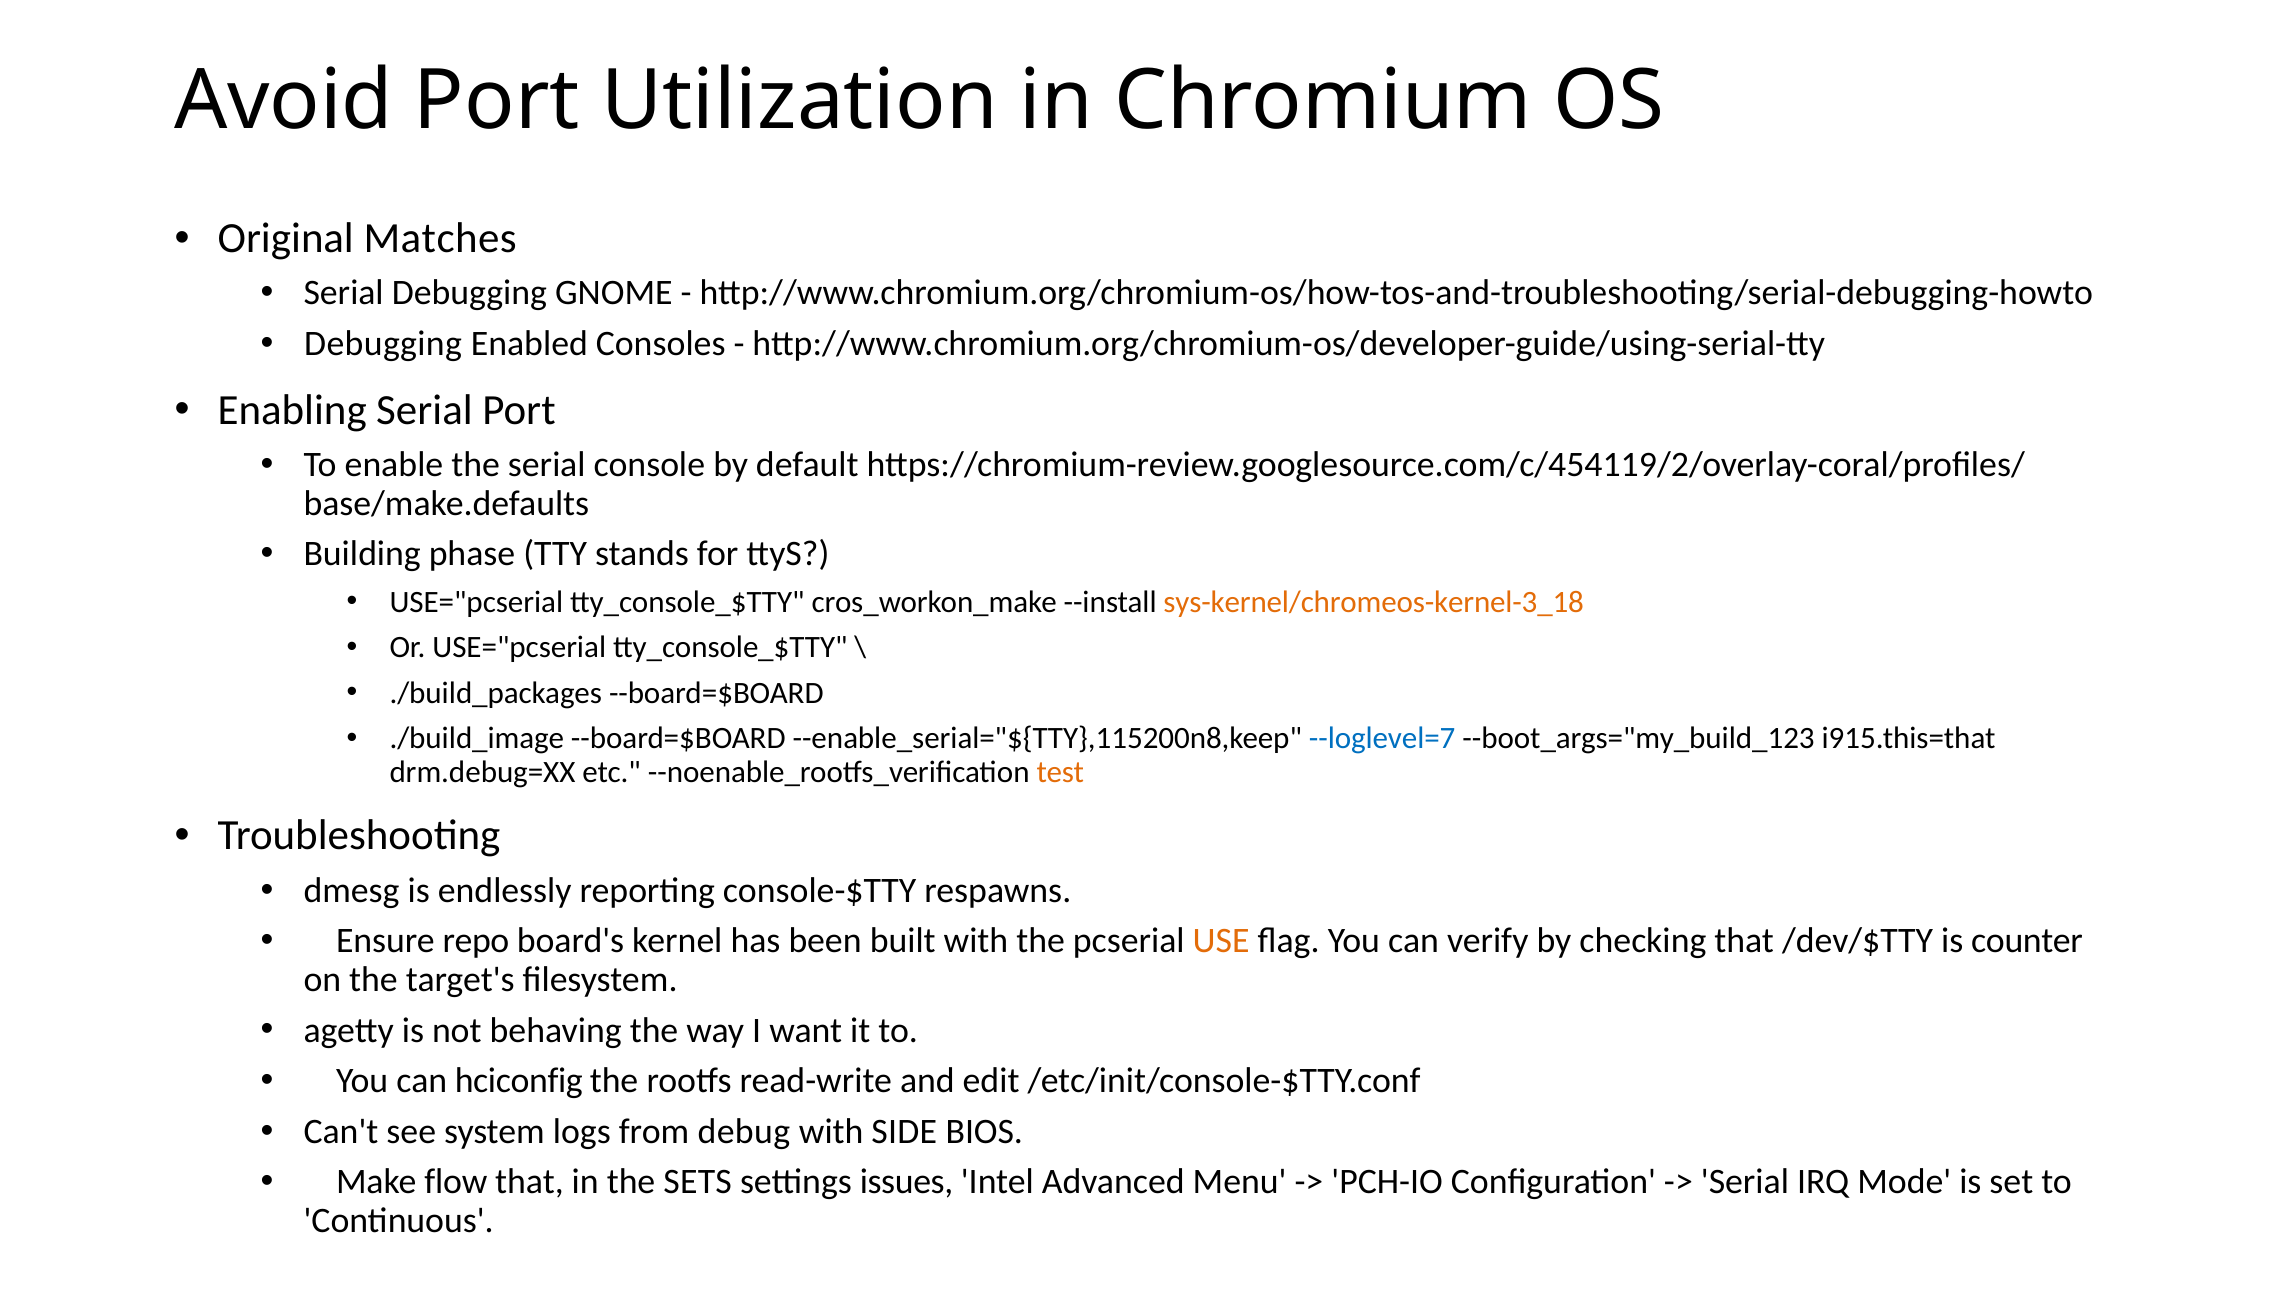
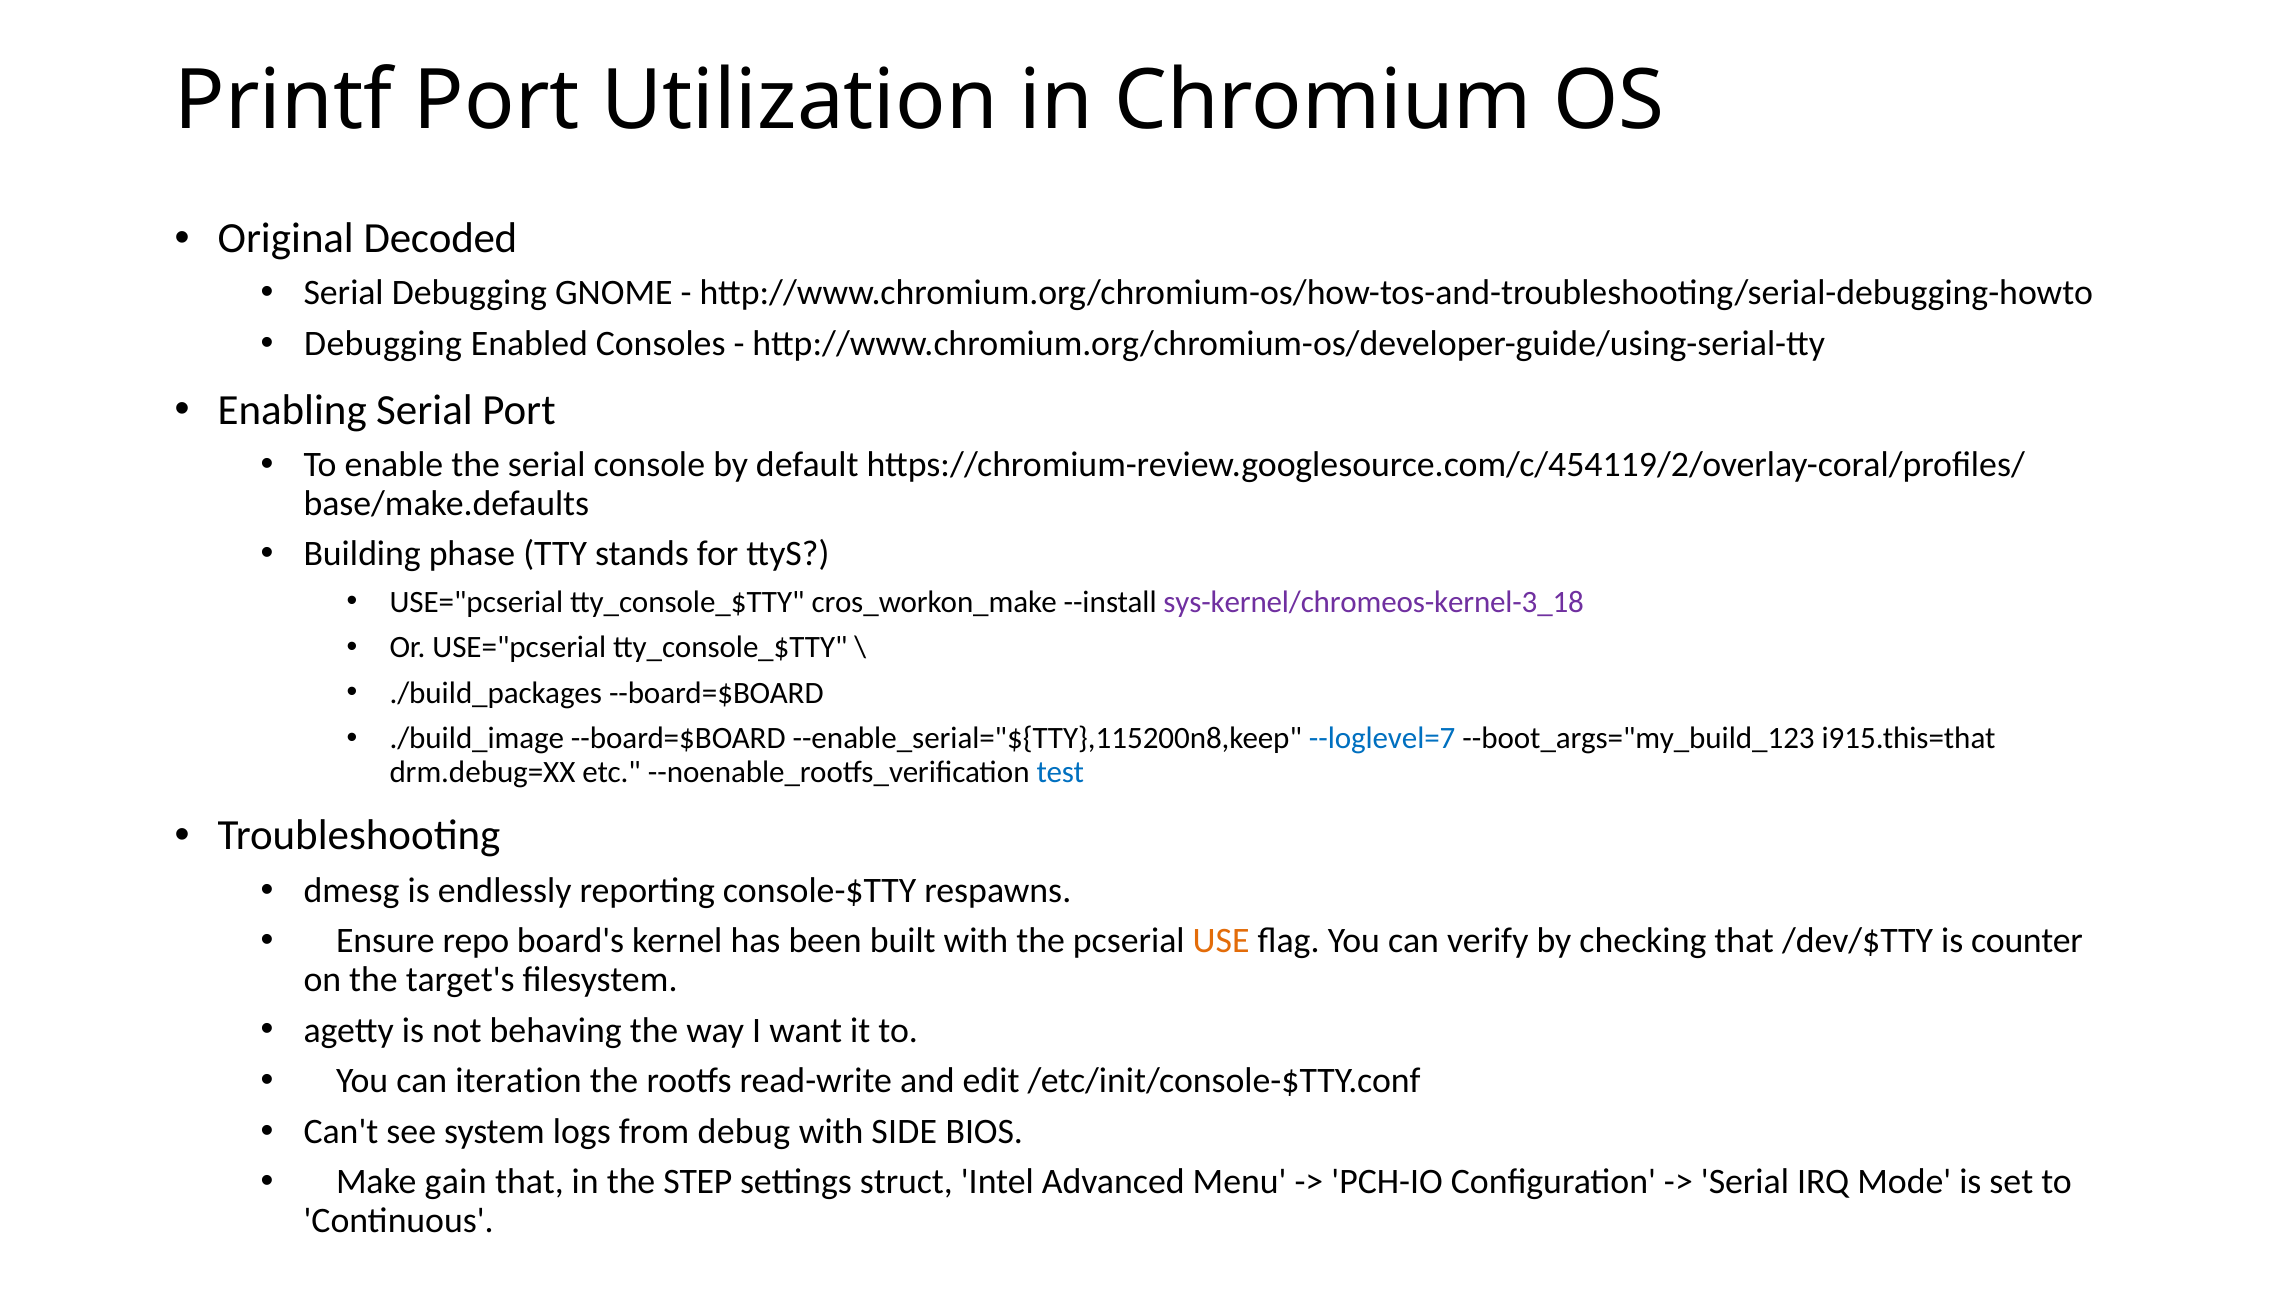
Avoid: Avoid -> Printf (283, 100)
Matches: Matches -> Decoded (440, 239)
sys-kernel/chromeos-kernel-3_18 colour: orange -> purple (1374, 602)
test colour: orange -> blue (1060, 772)
hciconfig: hciconfig -> iteration (519, 1081)
flow: flow -> gain (456, 1182)
SETS: SETS -> STEP (698, 1182)
issues: issues -> struct (906, 1182)
